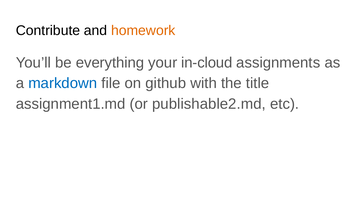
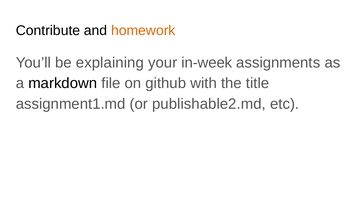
everything: everything -> explaining (110, 63)
in-cloud: in-cloud -> in-week (207, 63)
markdown colour: blue -> black (63, 83)
